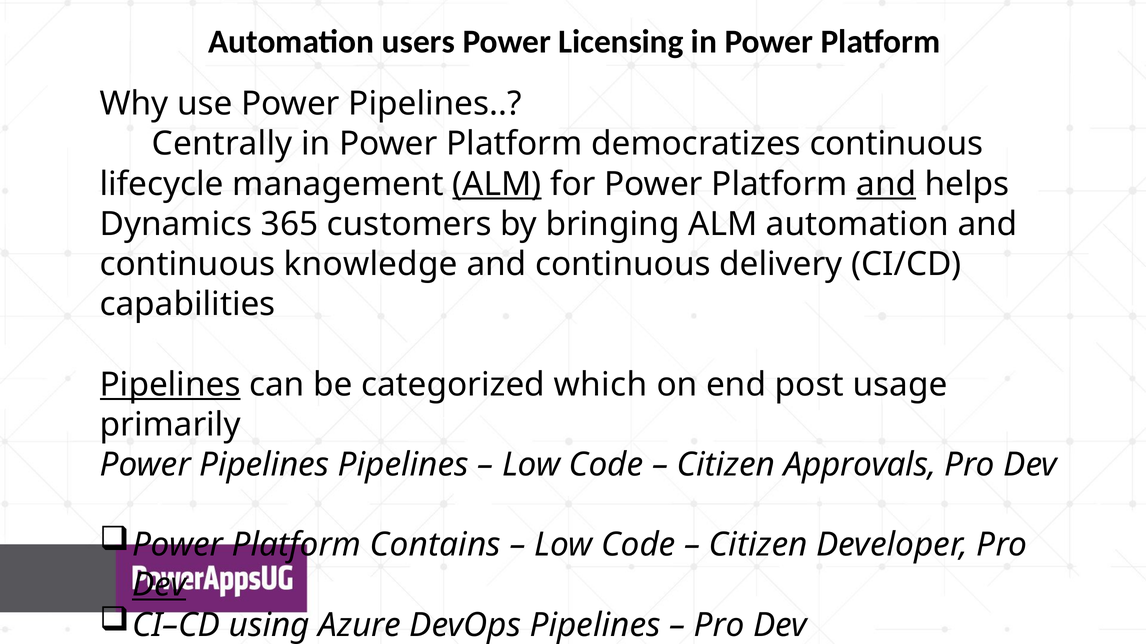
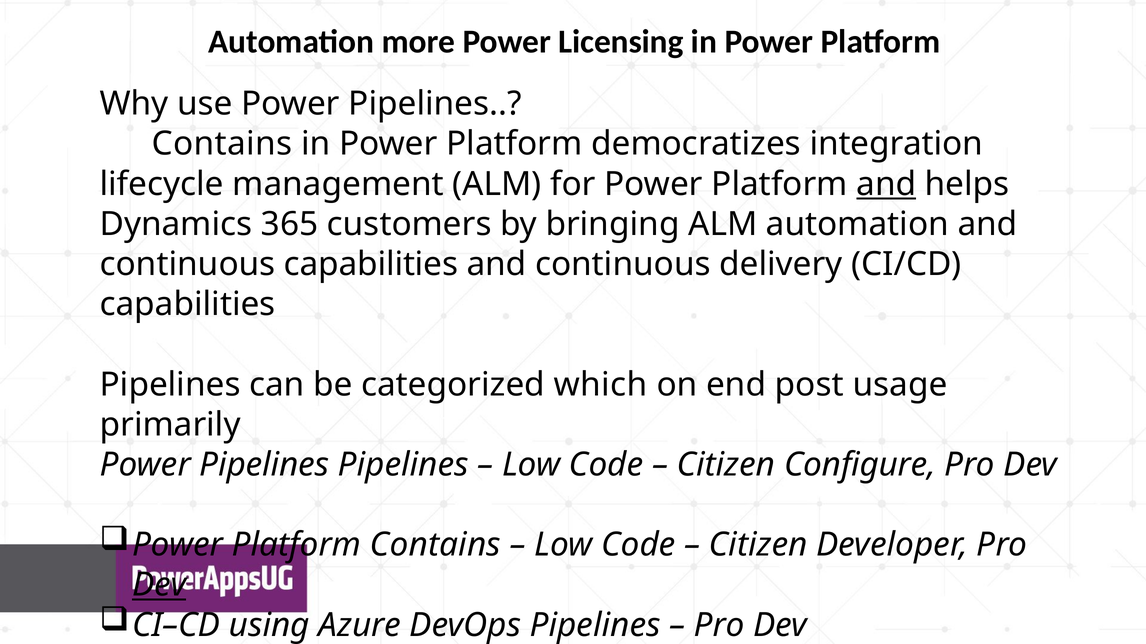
users: users -> more (418, 42)
Centrally: Centrally -> Contains (222, 144)
democratizes continuous: continuous -> integration (896, 144)
ALM underline: present -> none (497, 184)
continuous knowledge: knowledge -> capabilities (371, 264)
Pipelines underline: present -> none (170, 385)
Approvals: Approvals -> Configure (860, 465)
